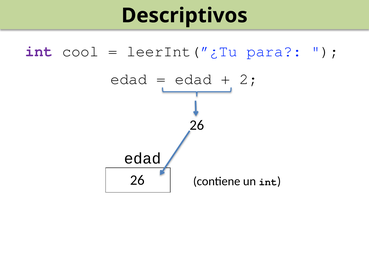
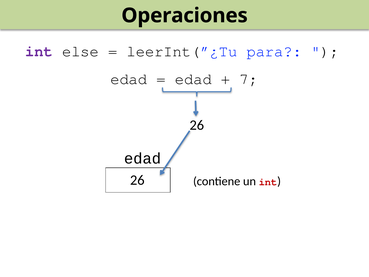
Descriptivos: Descriptivos -> Operaciones (185, 16)
cool: cool -> else (80, 51)
2: 2 -> 7 (249, 79)
int colour: black -> red (268, 182)
